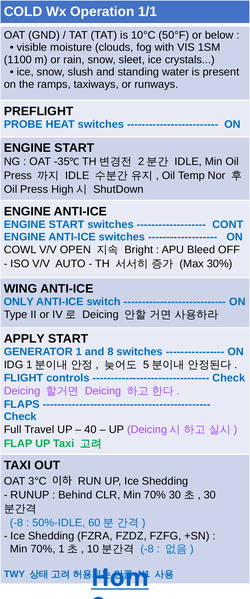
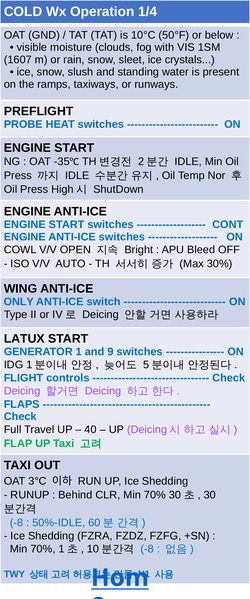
1/1: 1/1 -> 1/4 (148, 12)
1100: 1100 -> 1607 (18, 60)
APPLY: APPLY -> LATUX (24, 338)
8: 8 -> 9 (110, 351)
